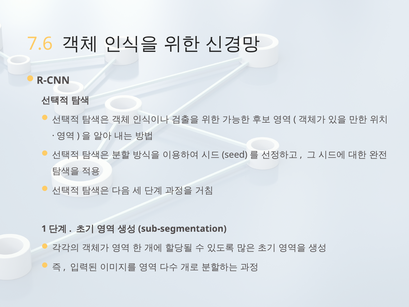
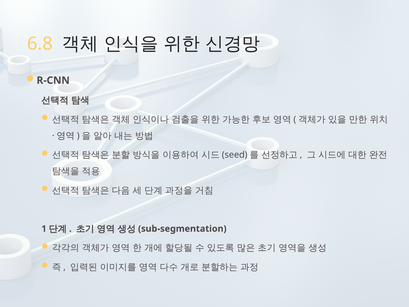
7.6: 7.6 -> 6.8 (40, 44)
